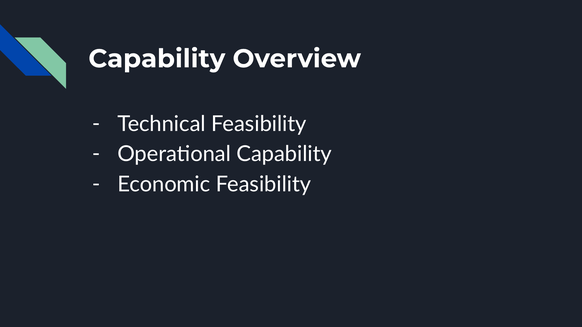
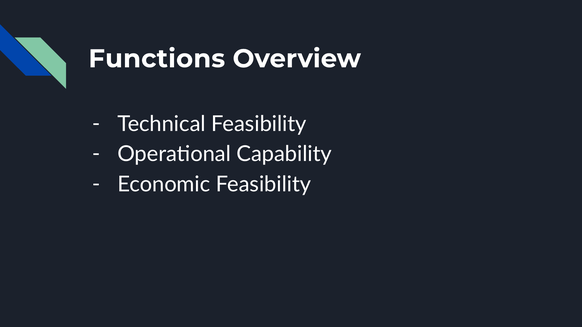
Capability: Capability -> Functions (157, 59)
